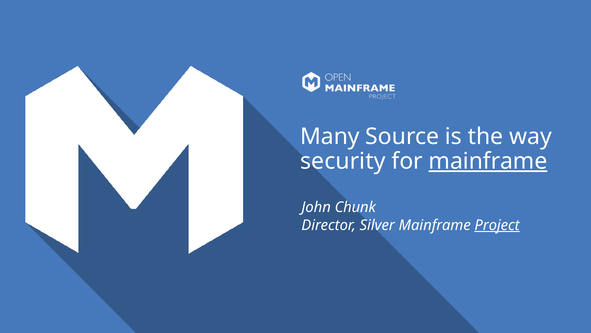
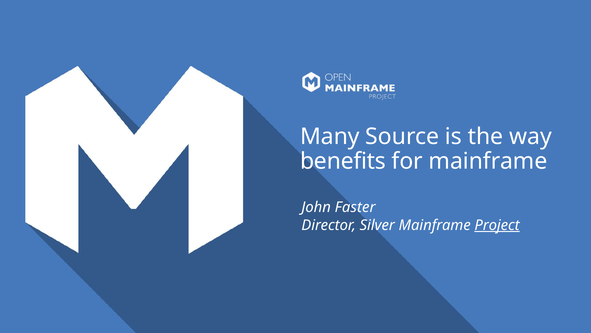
security: security -> benefits (343, 161)
mainframe underline: present -> none (488, 161)
Chunk: Chunk -> Faster (355, 207)
